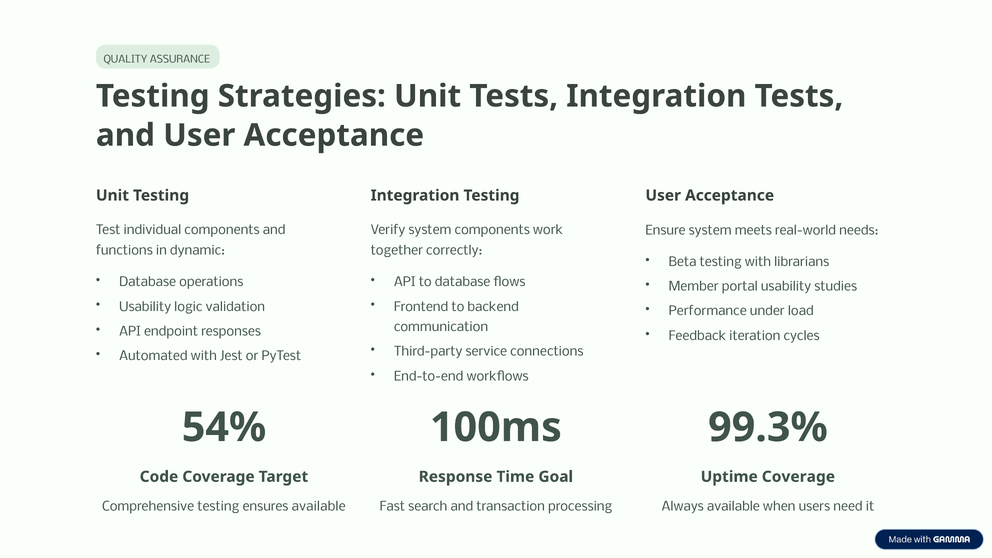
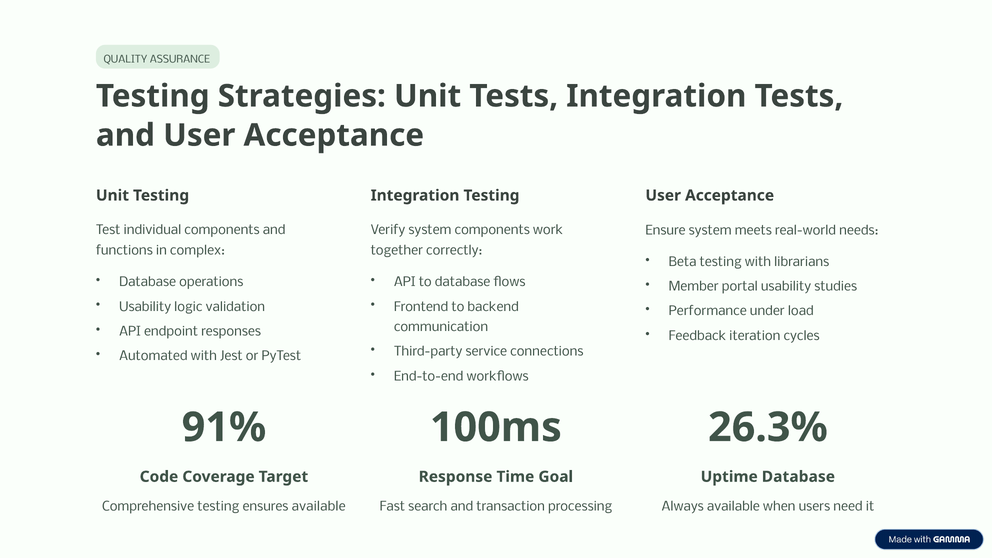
dynamic: dynamic -> complex (197, 251)
54%: 54% -> 91% (224, 427)
99.3%: 99.3% -> 26.3% (768, 427)
Uptime Coverage: Coverage -> Database (798, 477)
